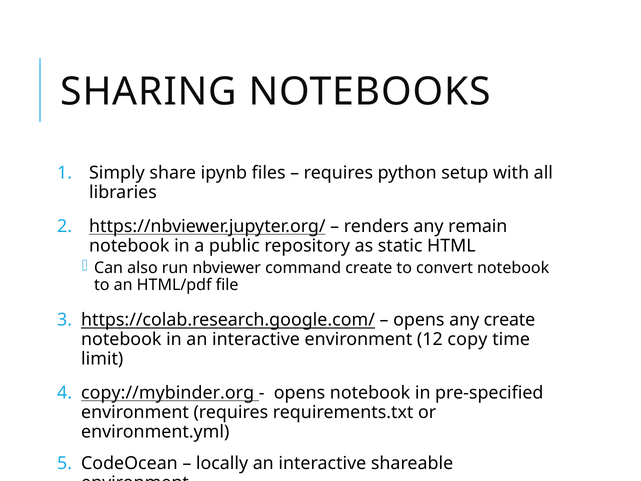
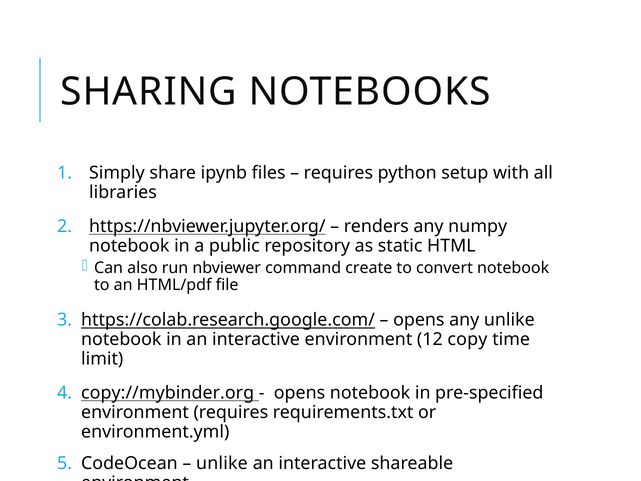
remain: remain -> numpy (478, 226)
any create: create -> unlike (509, 320)
locally: locally -> unlike (222, 463)
